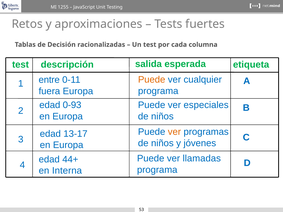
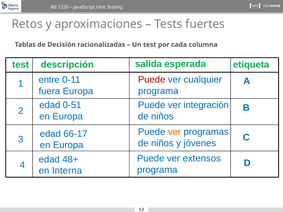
Puede colour: orange -> red (152, 80)
0-93: 0-93 -> 0-51 (72, 105)
especiales: especiales -> integración (206, 105)
13-17: 13-17 -> 66-17 (75, 134)
llamadas: llamadas -> extensos (202, 159)
44+: 44+ -> 48+ (70, 160)
